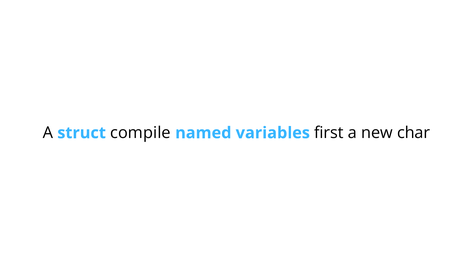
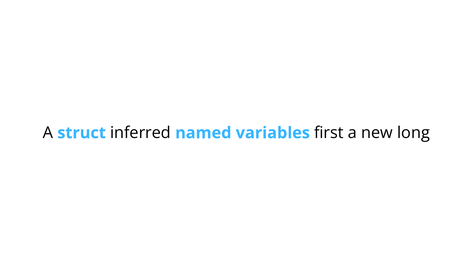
compile: compile -> inferred (141, 133)
char: char -> long (414, 133)
